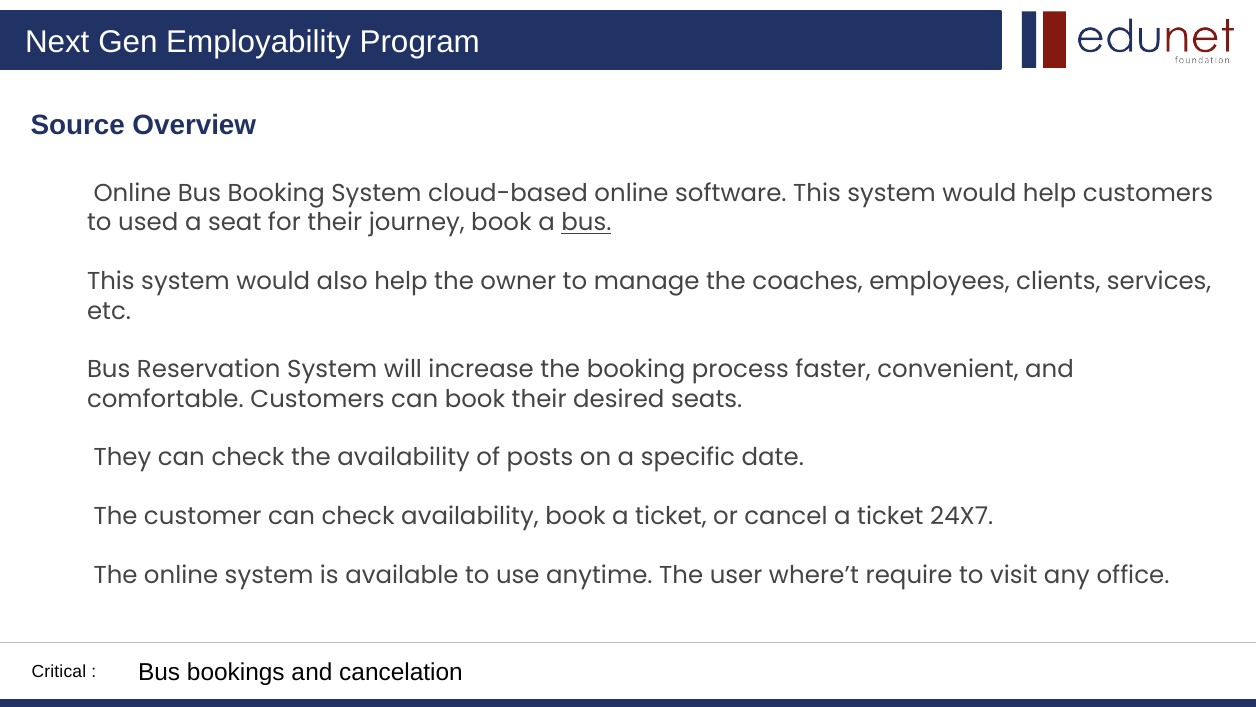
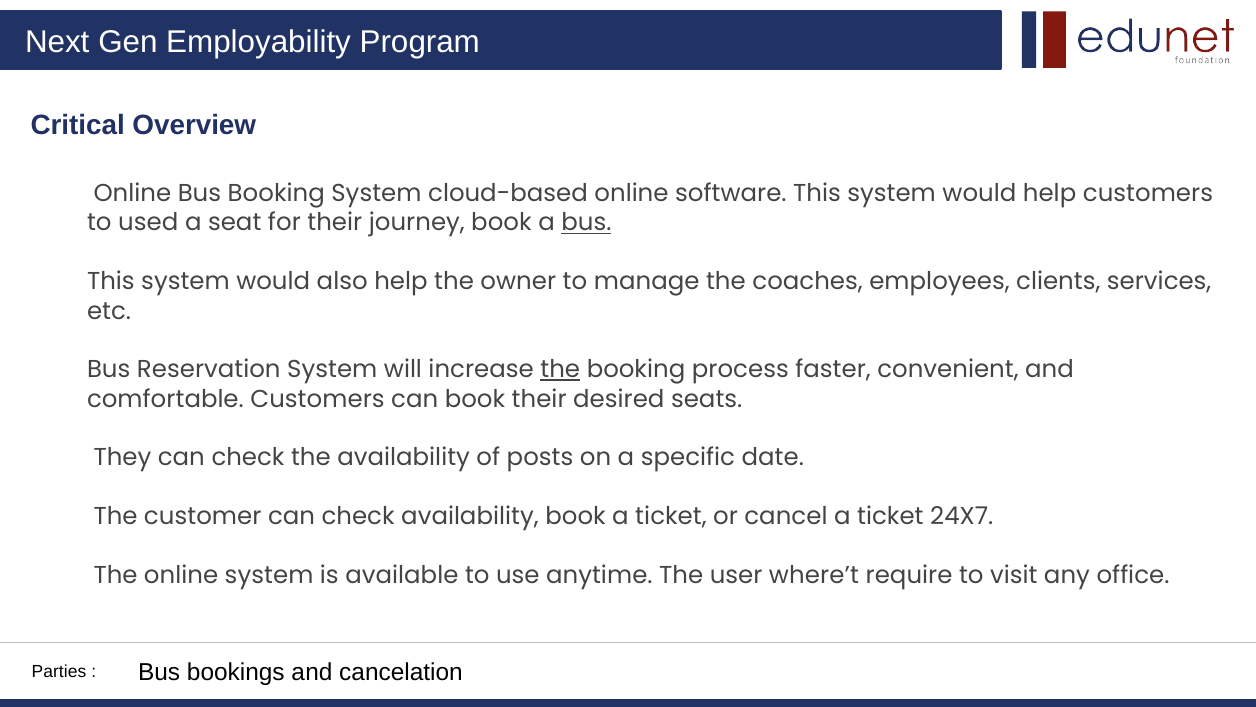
Source: Source -> Critical (78, 125)
the underline: none -> present (560, 369)
Critical: Critical -> Parties (59, 672)
